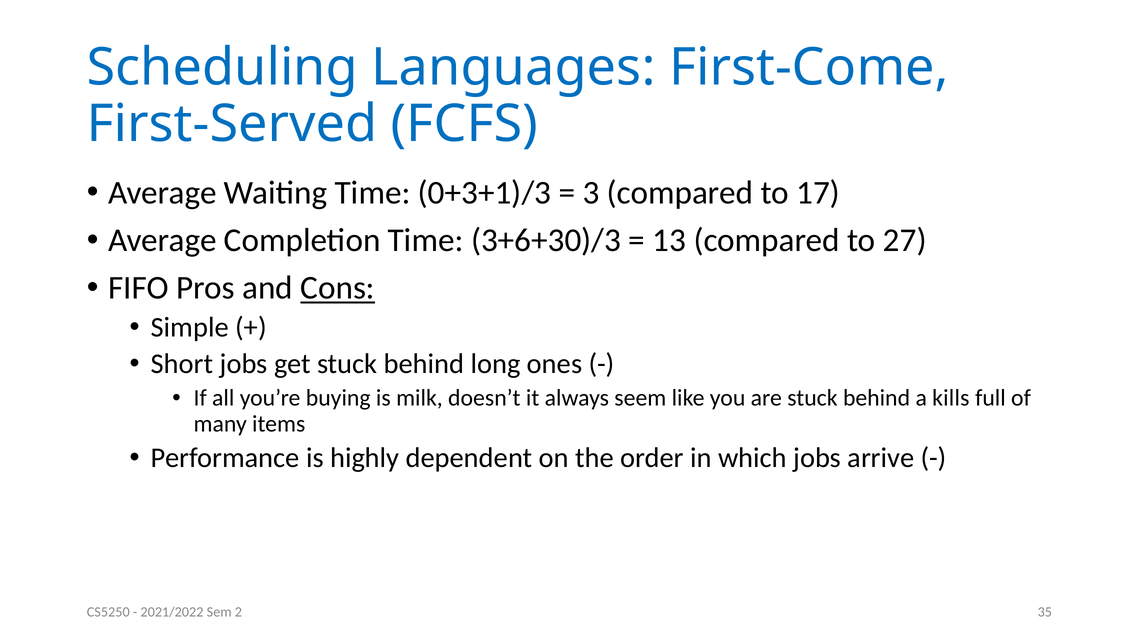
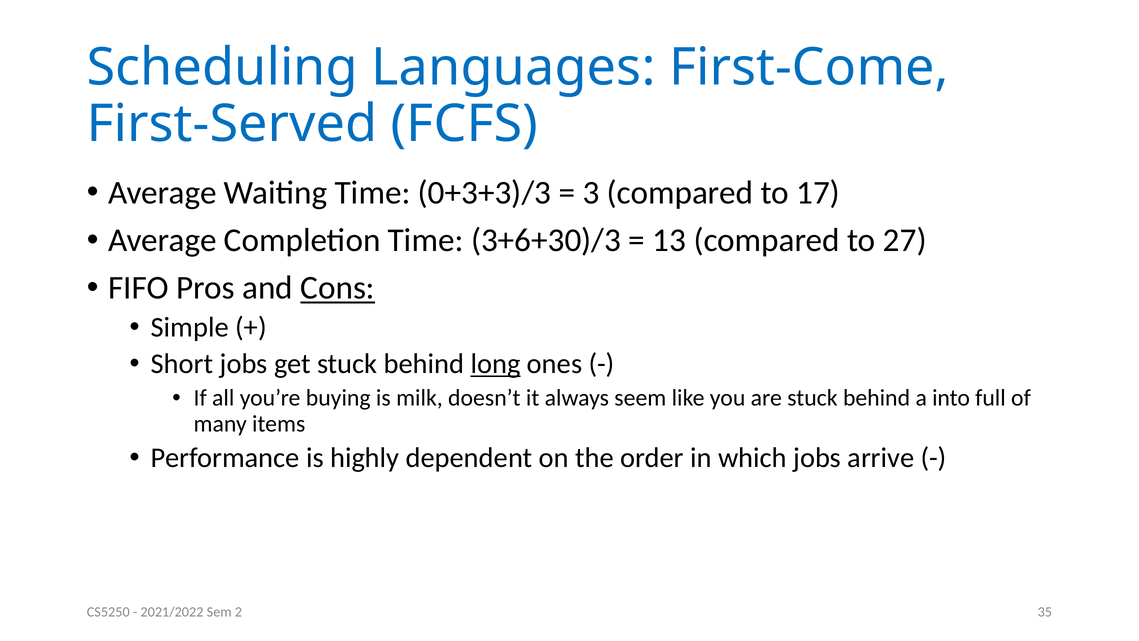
0+3+1)/3: 0+3+1)/3 -> 0+3+3)/3 (485, 193)
long underline: none -> present (496, 364)
kills: kills -> into (951, 398)
